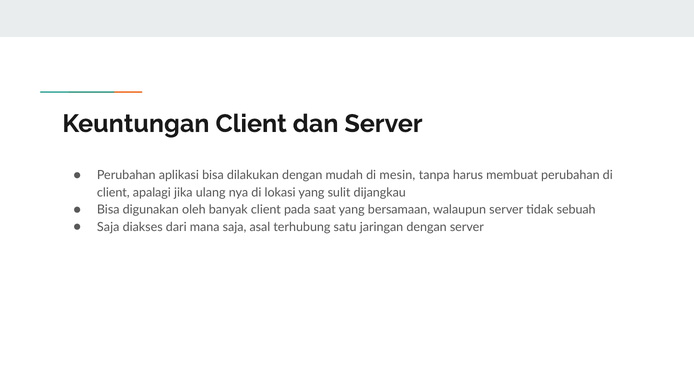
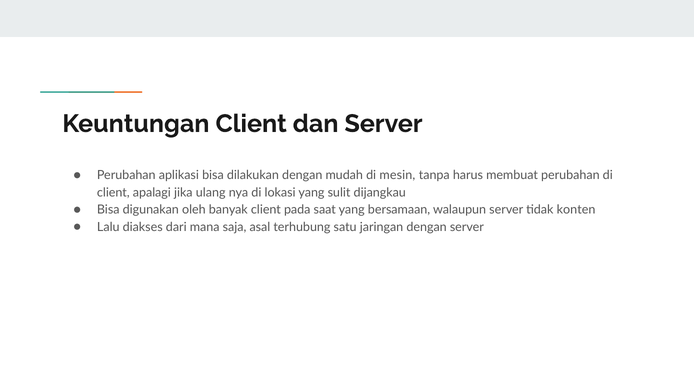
sebuah: sebuah -> konten (576, 210)
Saja: Saja -> Lalu (108, 227)
